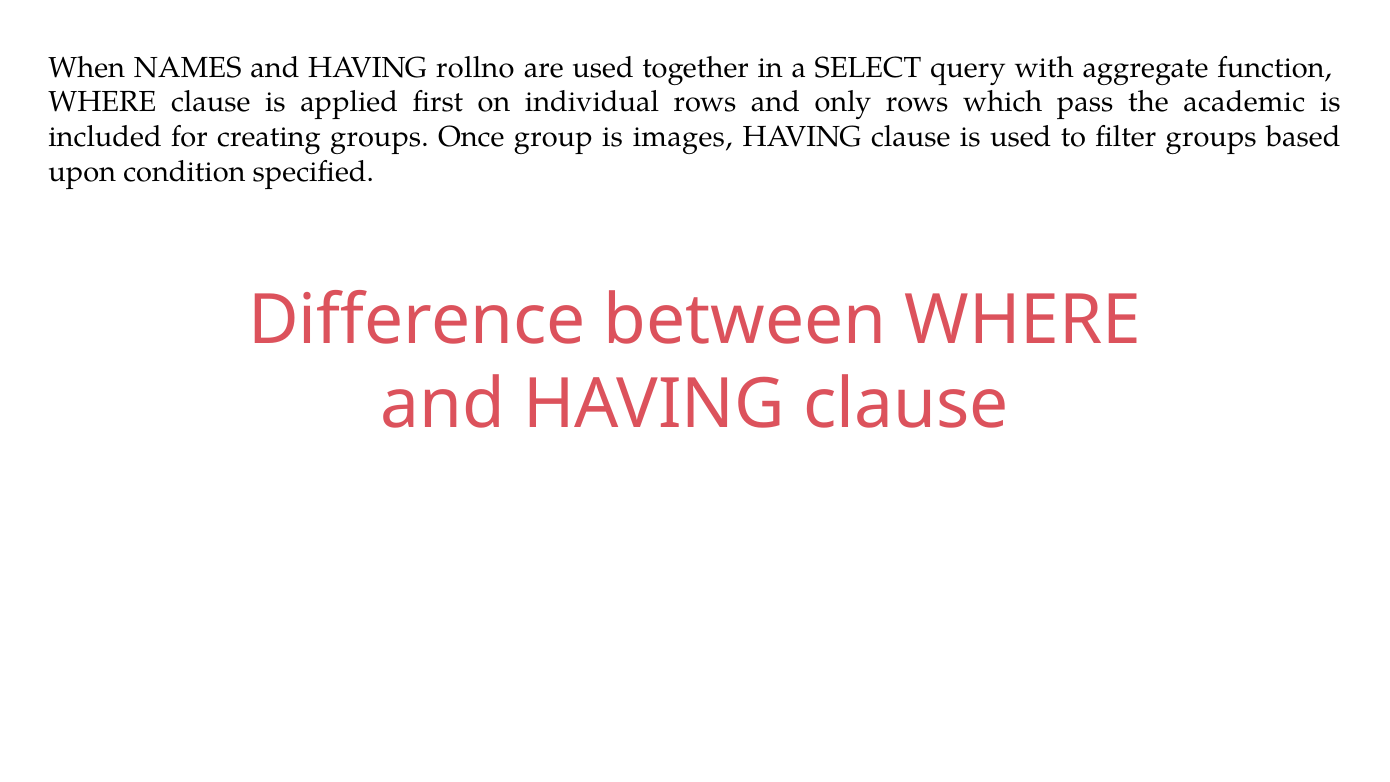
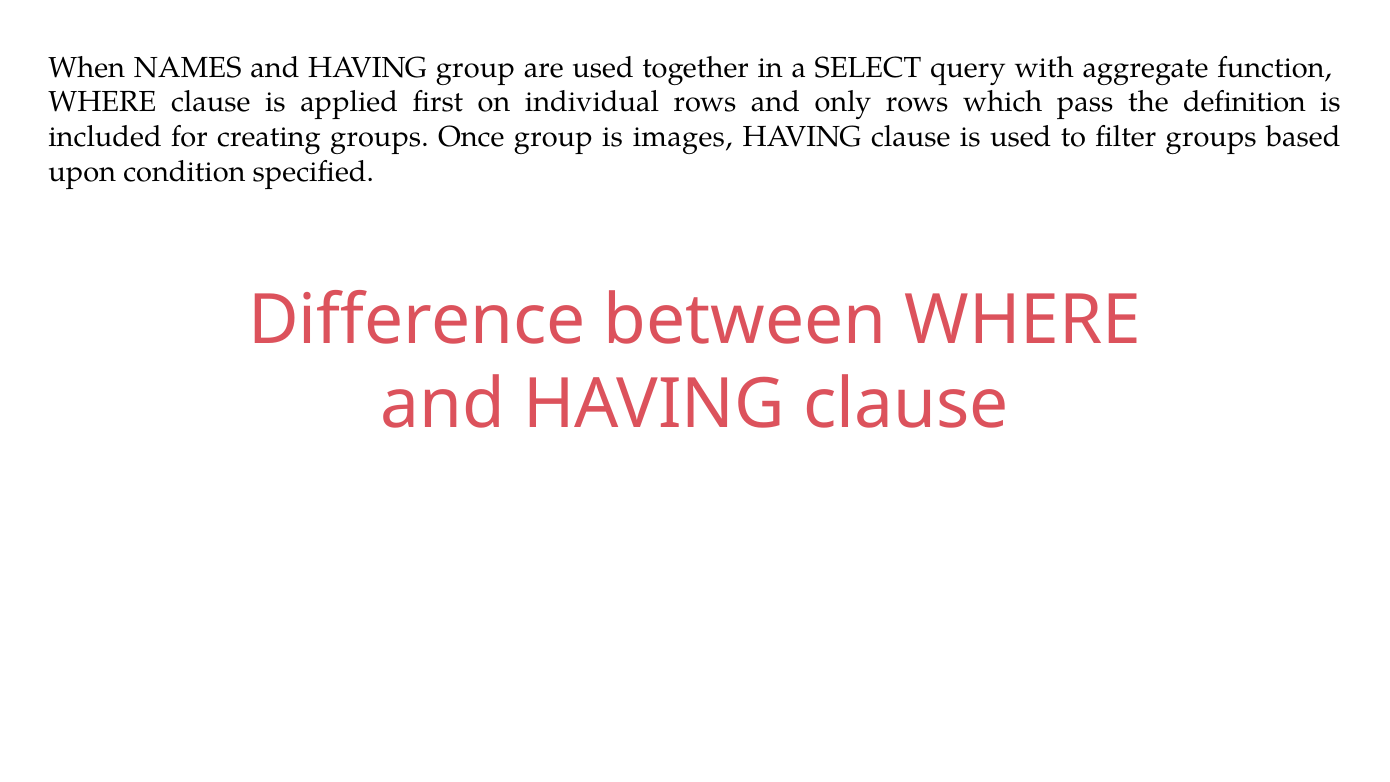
HAVING rollno: rollno -> group (475, 68)
academic: academic -> definition (1244, 102)
